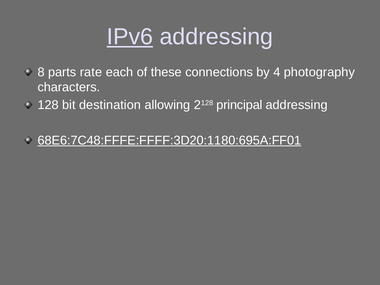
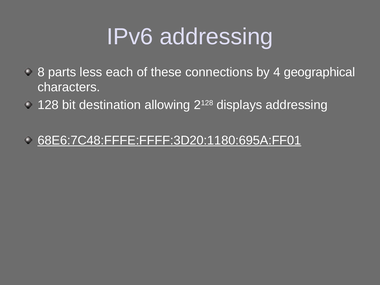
IPv6 underline: present -> none (130, 37)
rate: rate -> less (91, 72)
photography: photography -> geographical (319, 72)
principal: principal -> displays (239, 105)
